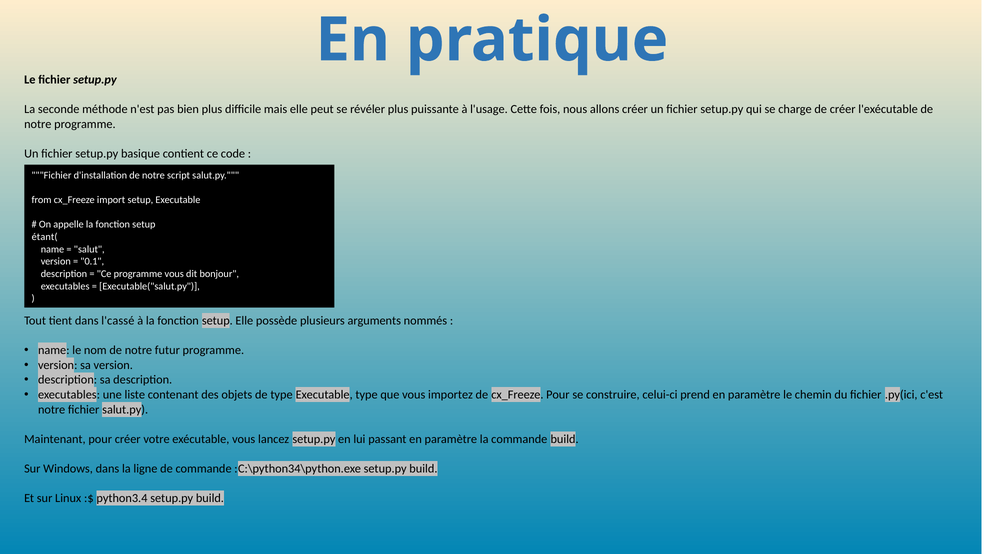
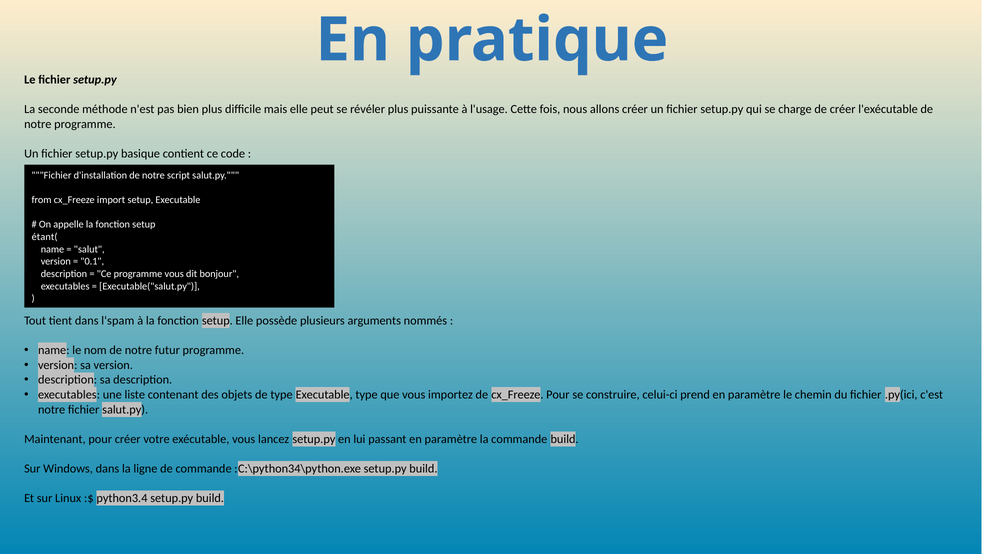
l'cassé: l'cassé -> l'spam (118, 321)
